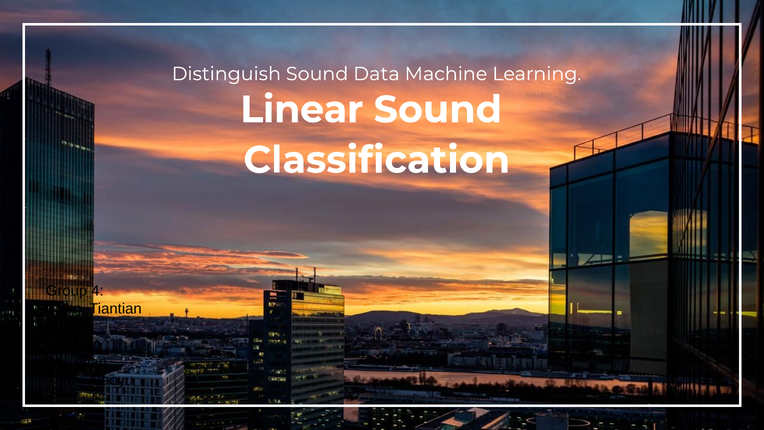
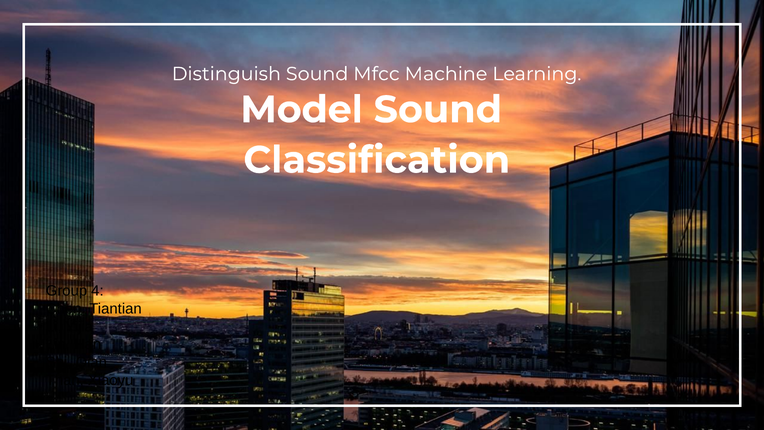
Data: Data -> Mfcc (376, 74)
Linear: Linear -> Model (302, 110)
